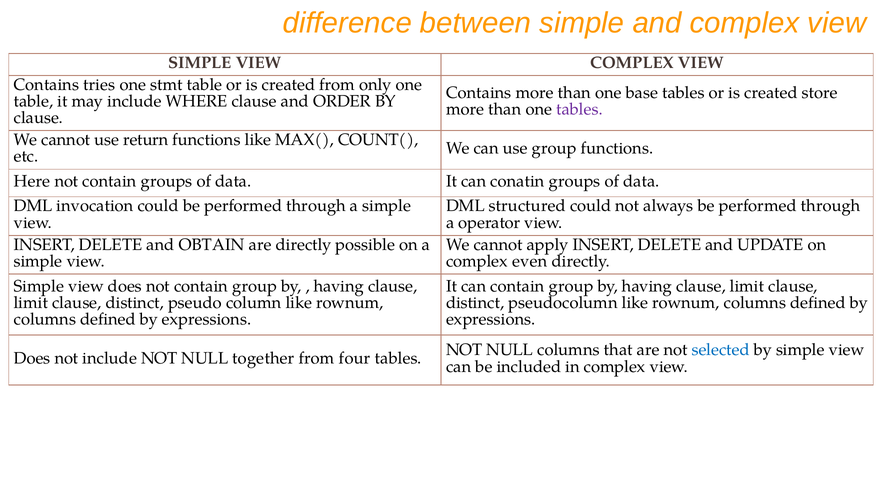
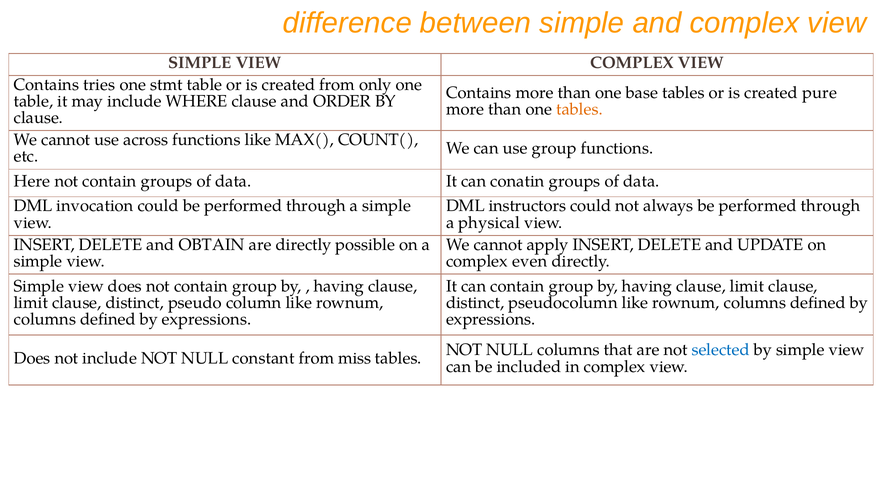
store: store -> pure (820, 93)
tables colour: purple -> orange (579, 110)
return: return -> across (146, 140)
structured: structured -> instructors (527, 206)
operator: operator -> physical (489, 223)
together: together -> constant (263, 358)
four: four -> miss (355, 358)
